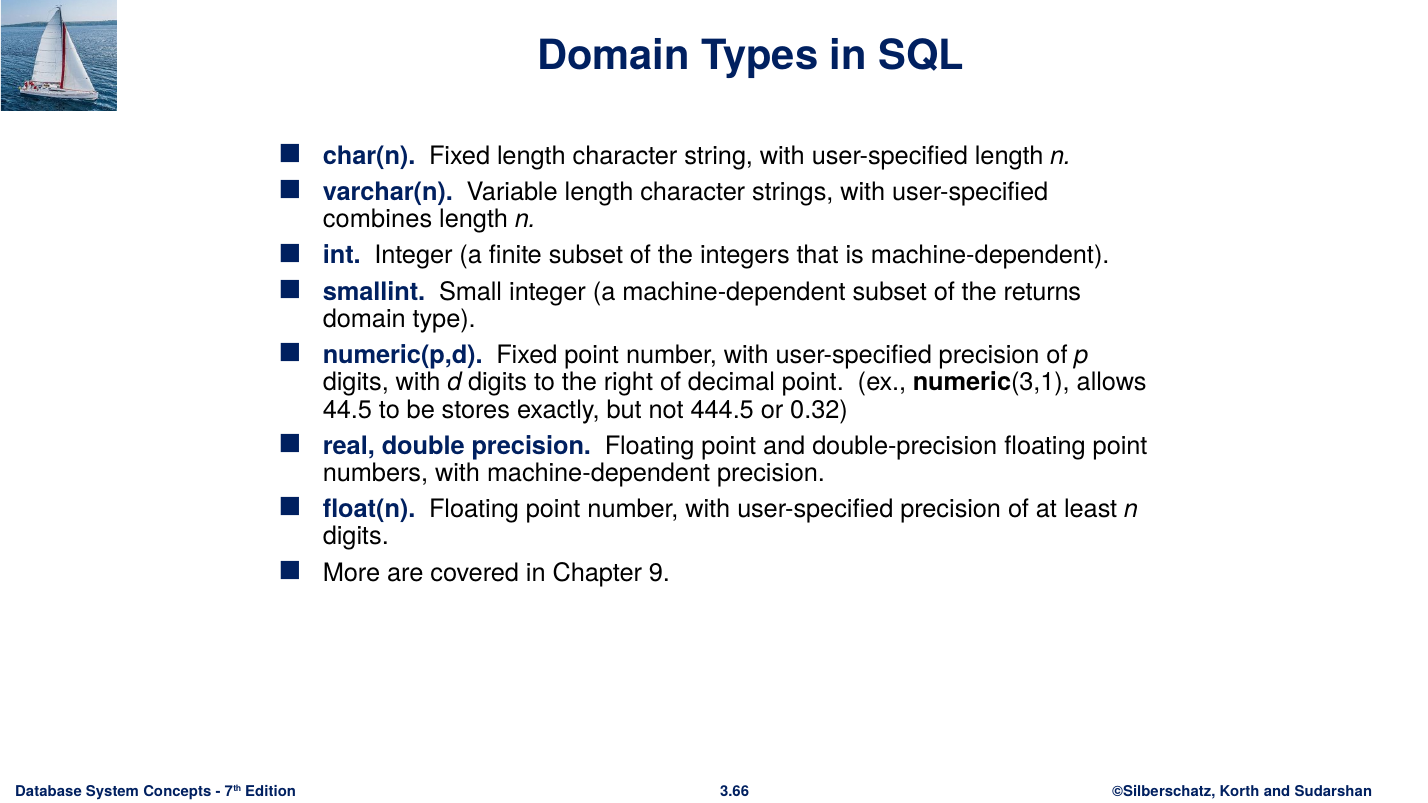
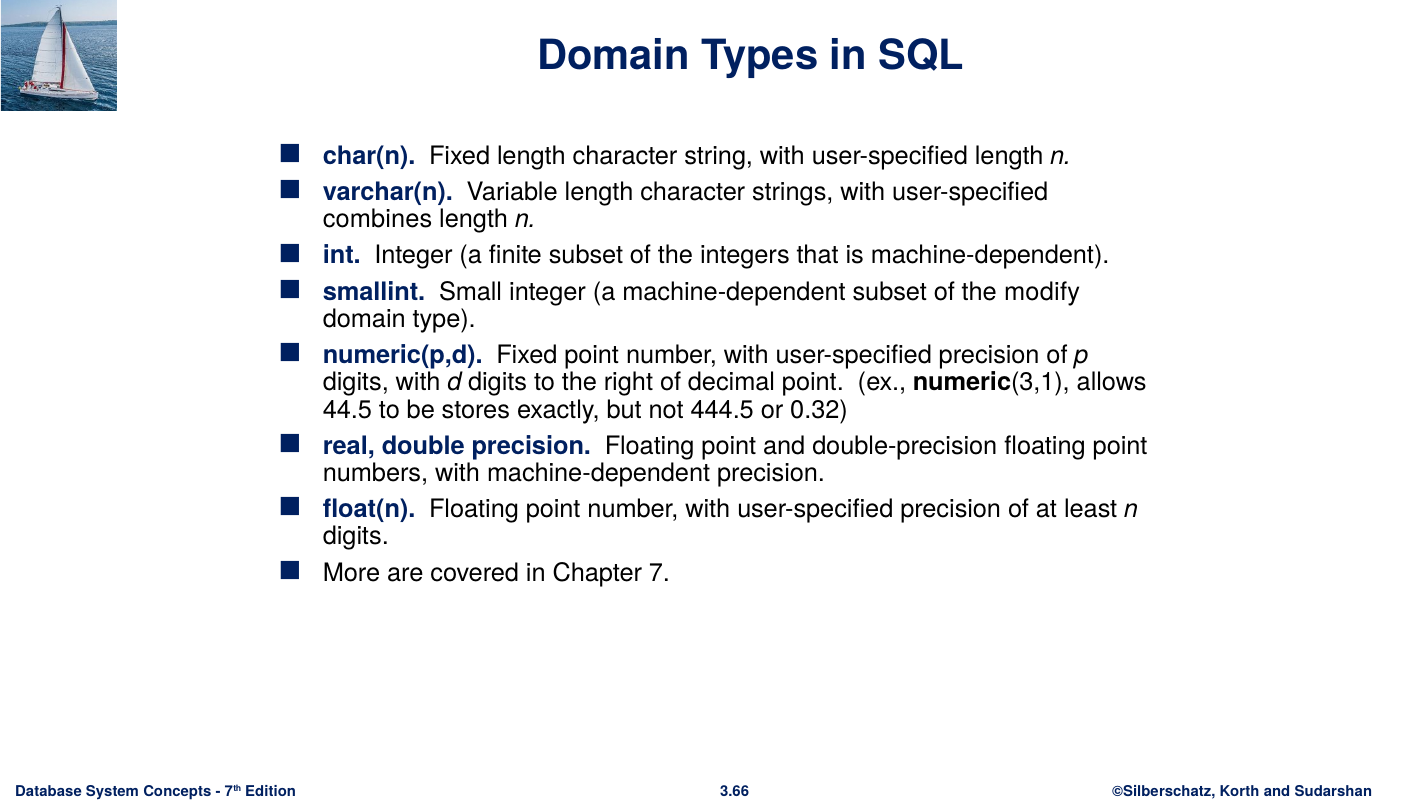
returns: returns -> modify (1042, 292)
9: 9 -> 7 (659, 573)
